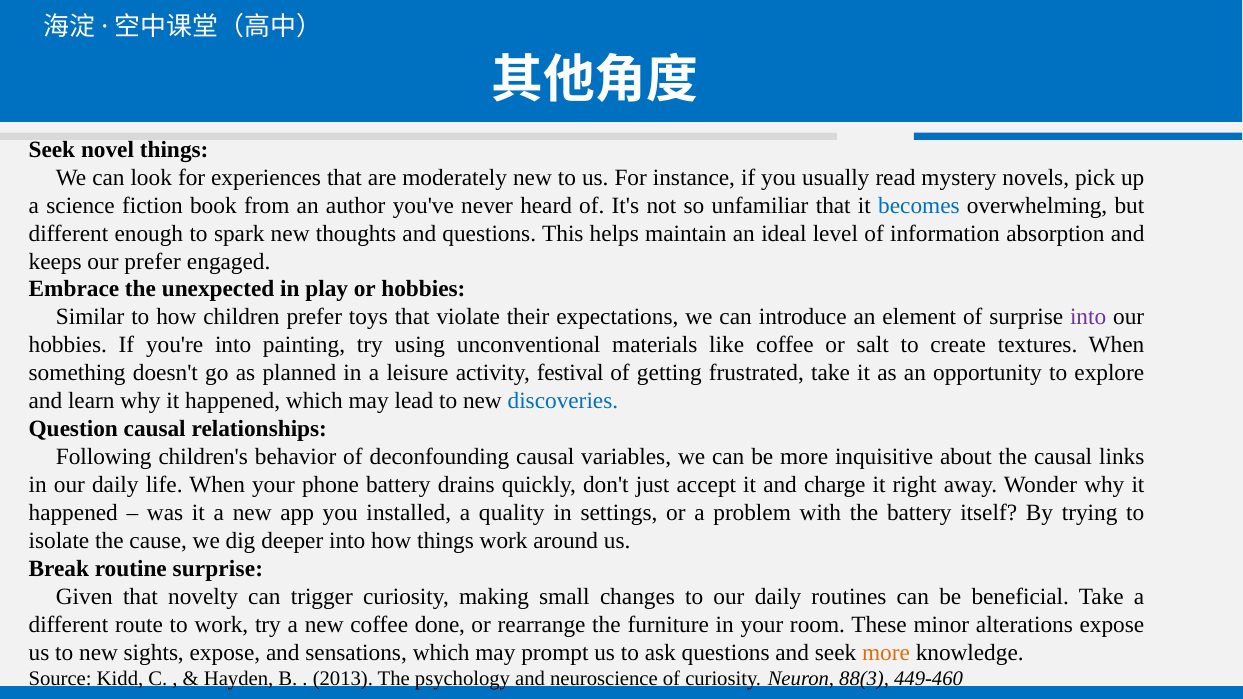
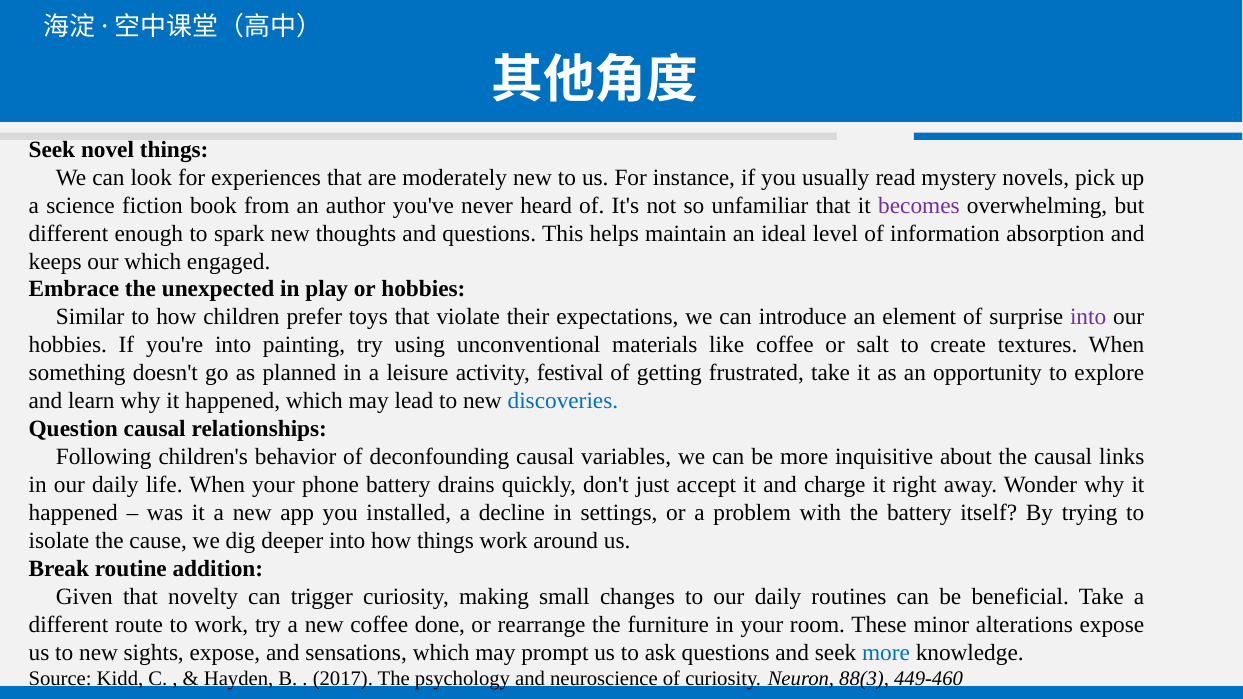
becomes colour: blue -> purple (919, 205)
our prefer: prefer -> which (153, 261)
quality: quality -> decline (512, 513)
routine surprise: surprise -> addition (218, 569)
more colour: orange -> blue (886, 653)
2013: 2013 -> 2017 (343, 679)
